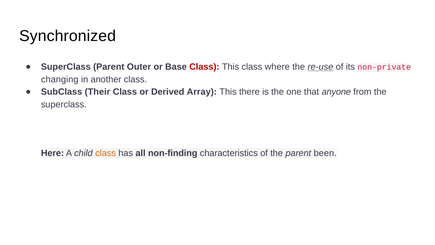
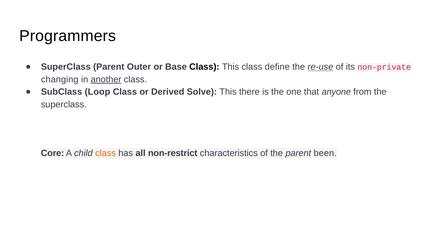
Synchronized: Synchronized -> Programmers (68, 36)
Class colour: red -> black (204, 67)
where: where -> define (277, 67)
another underline: none -> present (106, 79)
Their: Their -> Loop (97, 92)
Array: Array -> Solve (202, 92)
Here: Here -> Core (53, 153)
non-finding: non-finding -> non-restrict (173, 153)
